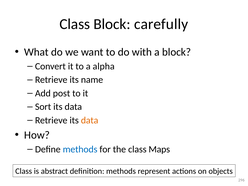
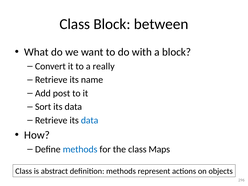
carefully: carefully -> between (161, 24)
alpha: alpha -> really (104, 66)
data colour: orange -> blue (90, 120)
